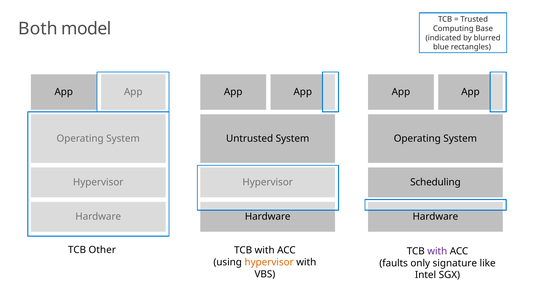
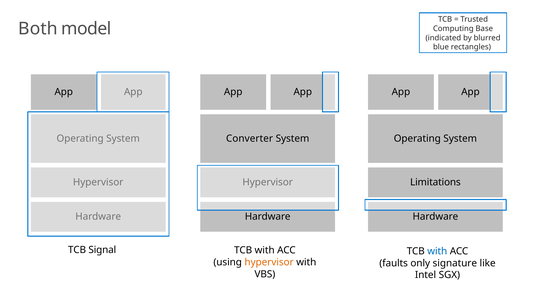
Untrusted: Untrusted -> Converter (250, 139)
Scheduling: Scheduling -> Limitations (435, 183)
Other: Other -> Signal (102, 250)
with colour: purple -> blue (437, 252)
